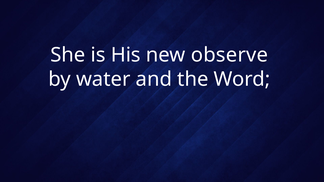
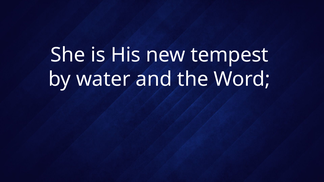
observe: observe -> tempest (230, 55)
